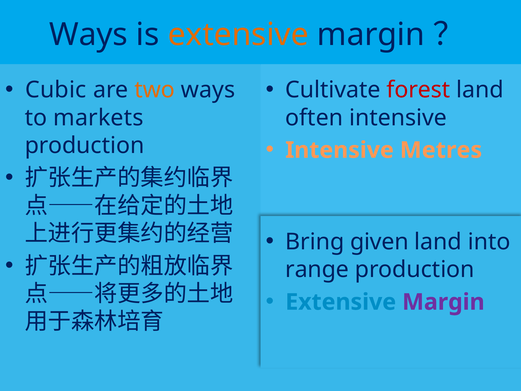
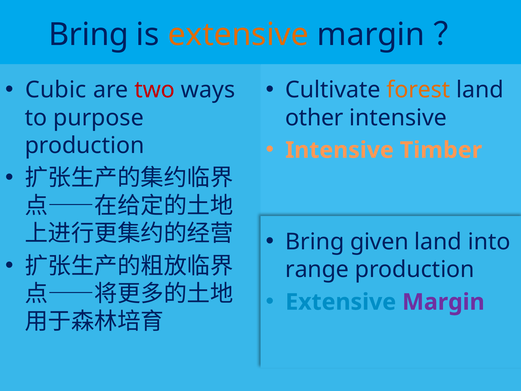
Ways: Ways -> Bring (89, 35)
two colour: orange -> red (155, 90)
forest colour: red -> orange (419, 90)
markets: markets -> purpose (98, 118)
often: often -> other (314, 118)
Metres: Metres -> Timber (441, 150)
